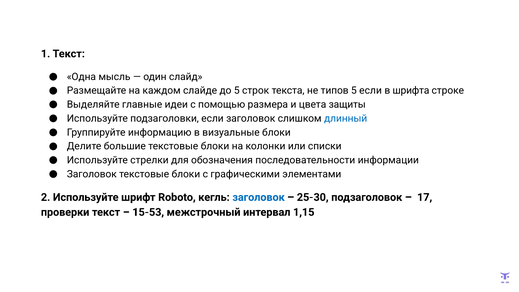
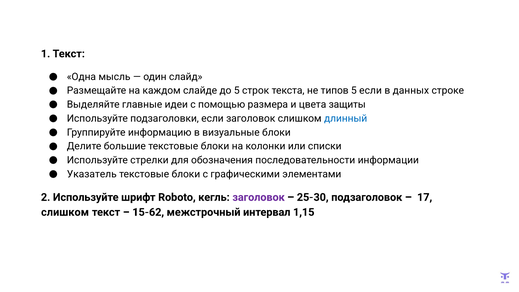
шрифта: шрифта -> данных (411, 91)
Заголовок: Заголовок -> Указатель (92, 174)
заголовок colour: blue -> purple (259, 197)
проверки: проверки -> слишком (65, 212)
15-53: 15-53 -> 15-62 (148, 212)
